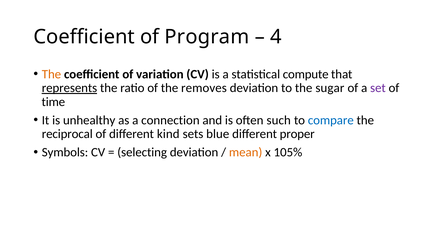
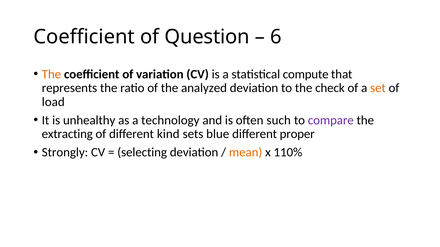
Program: Program -> Question (207, 37)
4: 4 -> 6 (276, 37)
represents underline: present -> none (69, 88)
removes: removes -> analyzed (204, 88)
sugar: sugar -> check (330, 88)
set colour: purple -> orange (378, 88)
time: time -> load (53, 102)
connection: connection -> technology (170, 120)
compare colour: blue -> purple (331, 120)
reciprocal: reciprocal -> extracting (67, 134)
Symbols: Symbols -> Strongly (65, 153)
105%: 105% -> 110% (288, 153)
